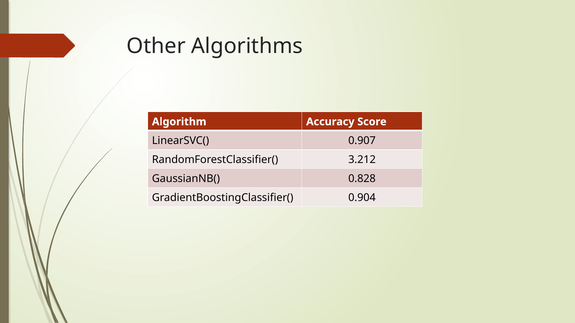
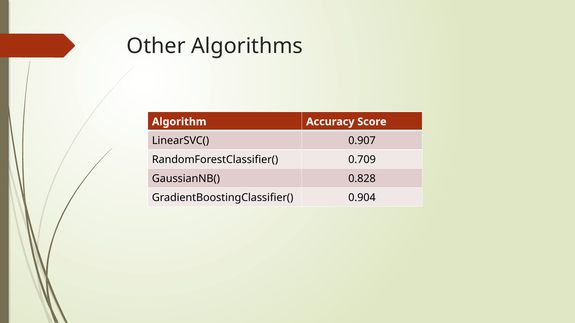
3.212: 3.212 -> 0.709 (362, 160)
